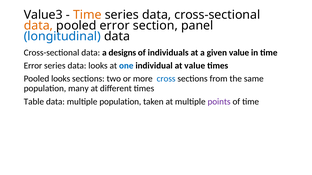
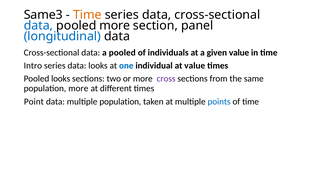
Value3: Value3 -> Same3 (43, 15)
data colour: orange -> blue (38, 26)
pooled error: error -> more (115, 26)
a designs: designs -> pooled (122, 53)
Error: Error -> Intro (33, 66)
cross colour: blue -> purple (166, 79)
population many: many -> more (78, 89)
Table: Table -> Point (34, 102)
points colour: purple -> blue (219, 102)
